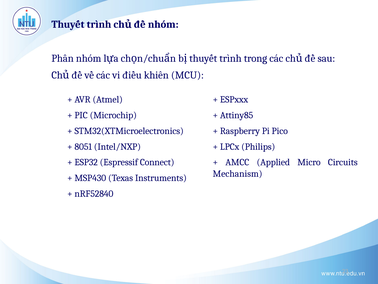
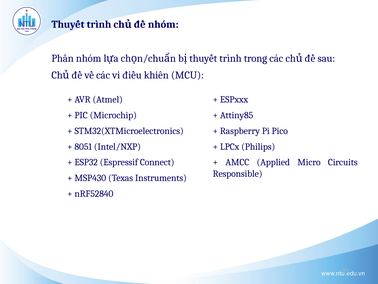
Mechanism: Mechanism -> Responsible (238, 173)
